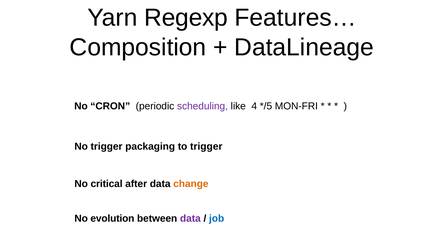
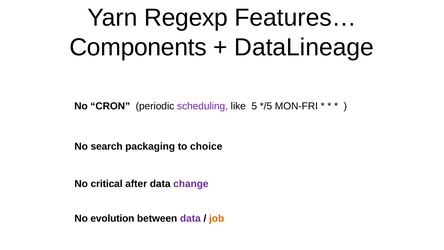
Composition: Composition -> Components (138, 47)
4: 4 -> 5 (254, 106)
No trigger: trigger -> search (107, 147)
to trigger: trigger -> choice (206, 147)
change colour: orange -> purple (191, 184)
job colour: blue -> orange (217, 218)
